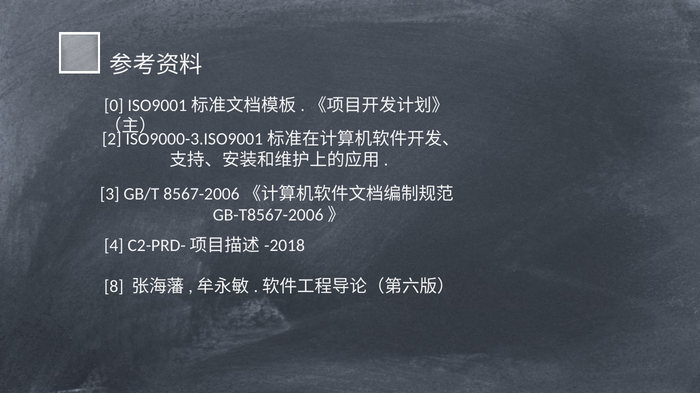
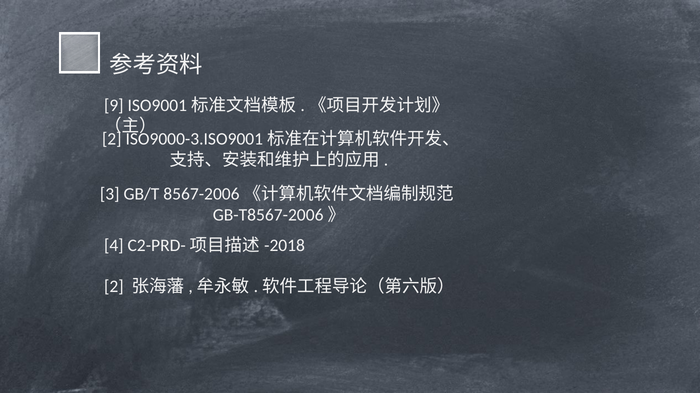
0: 0 -> 9 (114, 105)
8: 8 -> 2 (114, 287)
